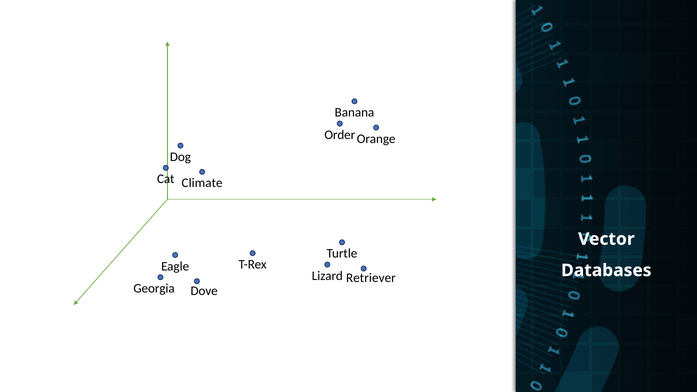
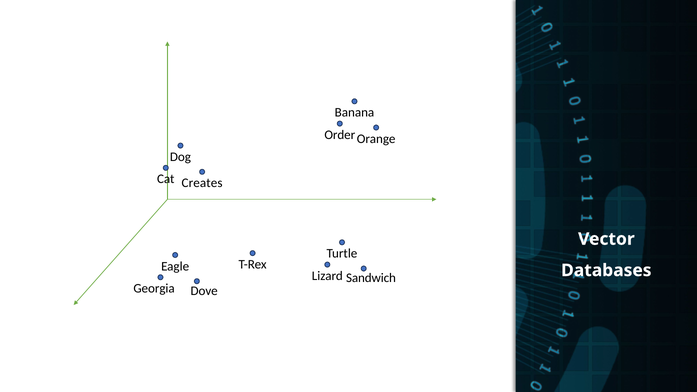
Climate: Climate -> Creates (202, 183)
Retriever: Retriever -> Sandwich (371, 278)
